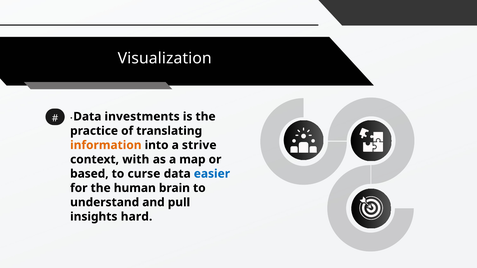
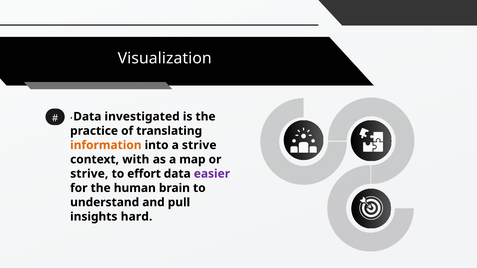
investments: investments -> investigated (142, 117)
based: based -> strive (89, 174)
curse: curse -> effort (144, 174)
easier colour: blue -> purple (212, 174)
